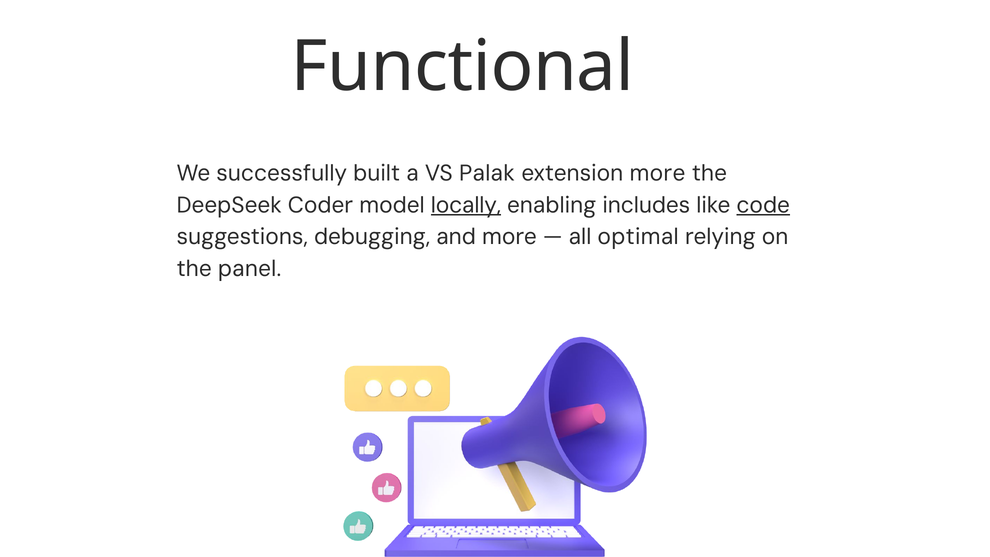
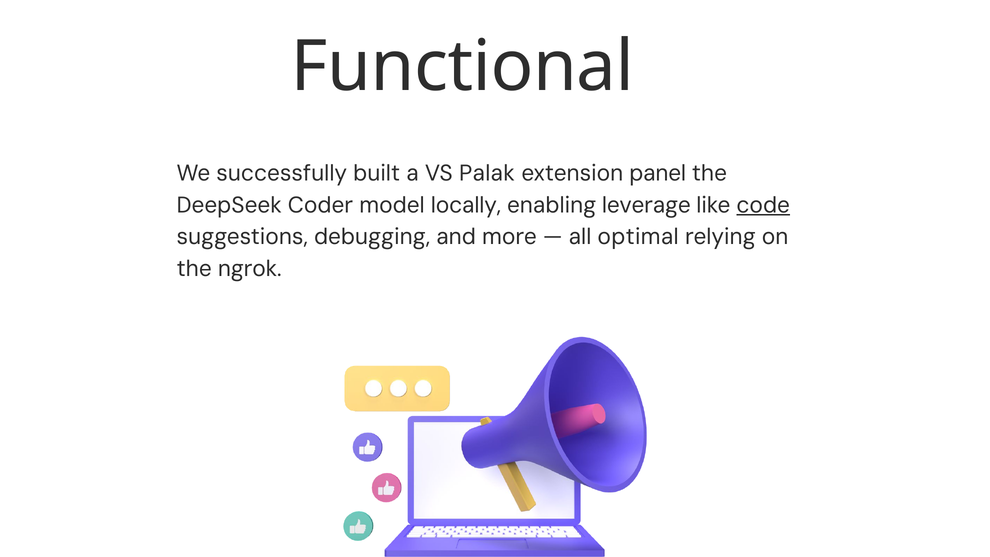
extension more: more -> panel (658, 173)
locally underline: present -> none (466, 205)
includes: includes -> leverage (646, 205)
panel: panel -> ngrok (250, 268)
